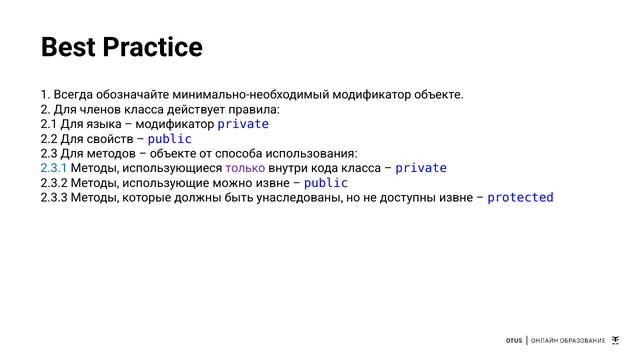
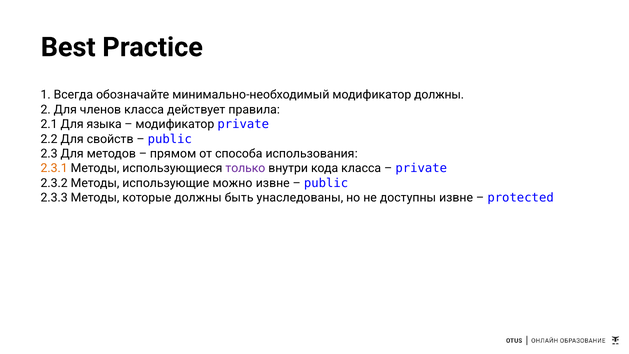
модификатор объекте: объекте -> должны (439, 95)
объекте: объекте -> прямом (173, 154)
2.3.1 colour: blue -> orange (54, 168)
